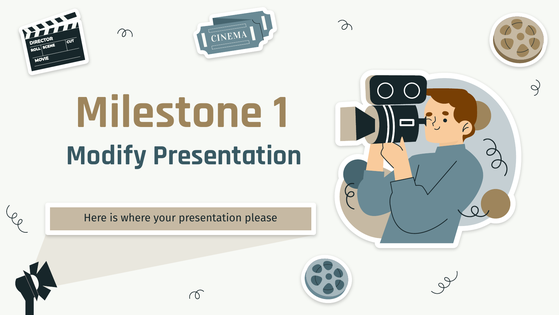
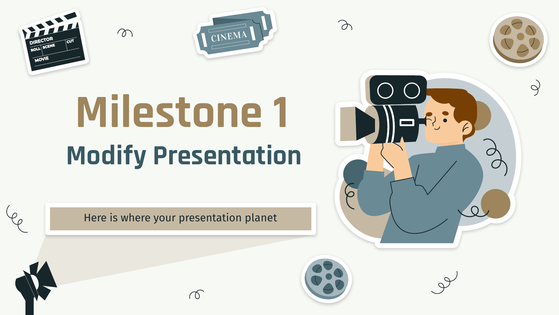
please: please -> planet (261, 218)
